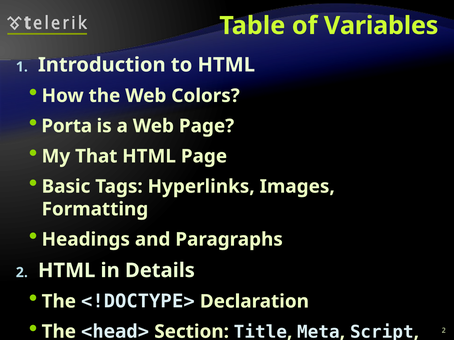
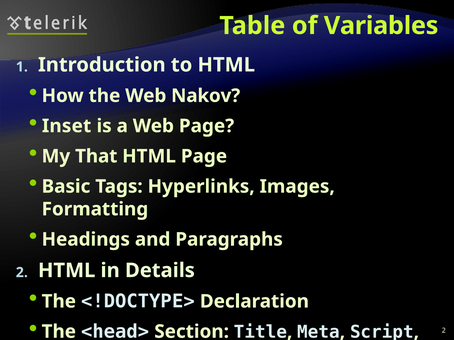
Colors: Colors -> Nakov (206, 96)
Porta: Porta -> Inset (67, 126)
